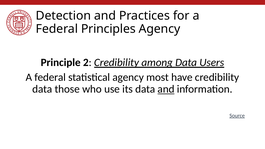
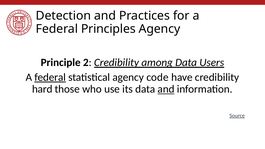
federal underline: none -> present (50, 77)
most: most -> code (157, 77)
data: data -> hard (42, 89)
